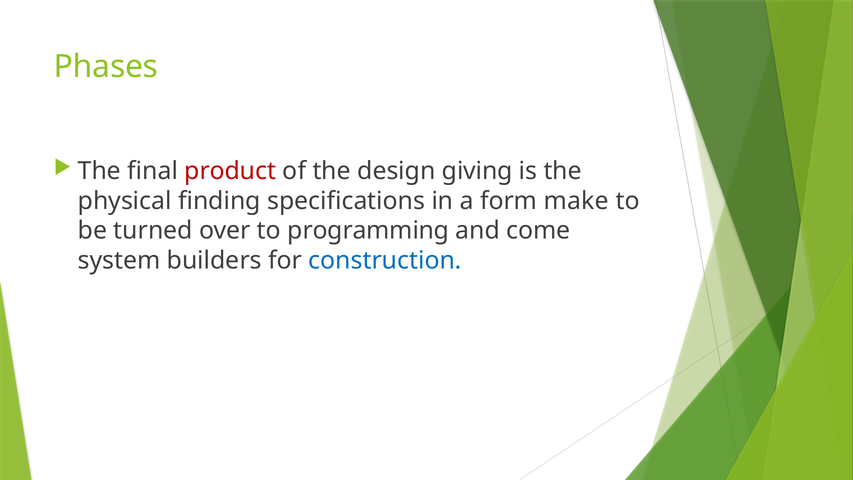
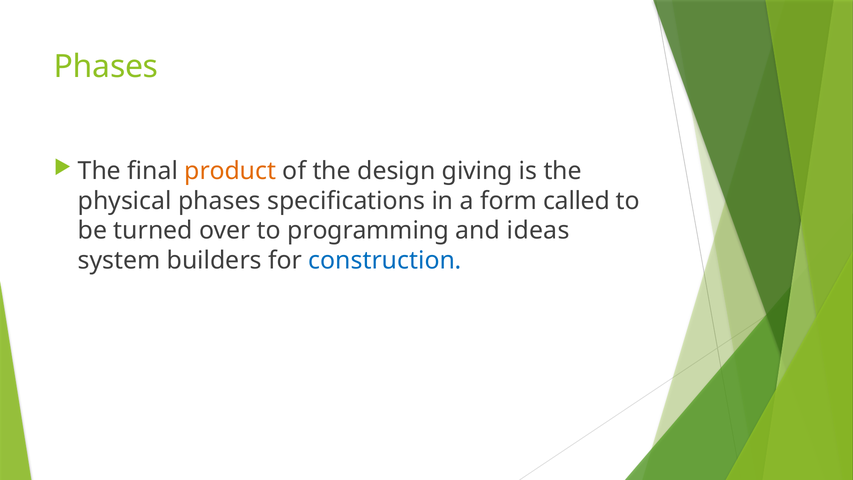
product colour: red -> orange (230, 171)
physical finding: finding -> phases (219, 201)
make: make -> called (577, 201)
come: come -> ideas (538, 231)
